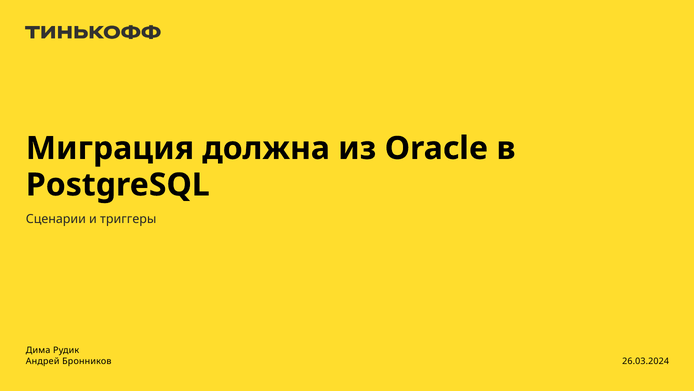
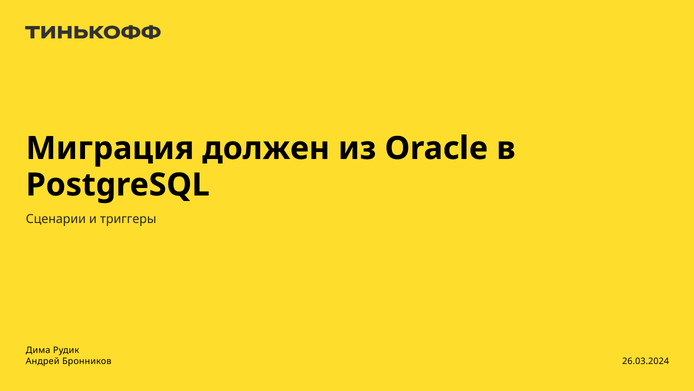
должна: должна -> должен (266, 148)
